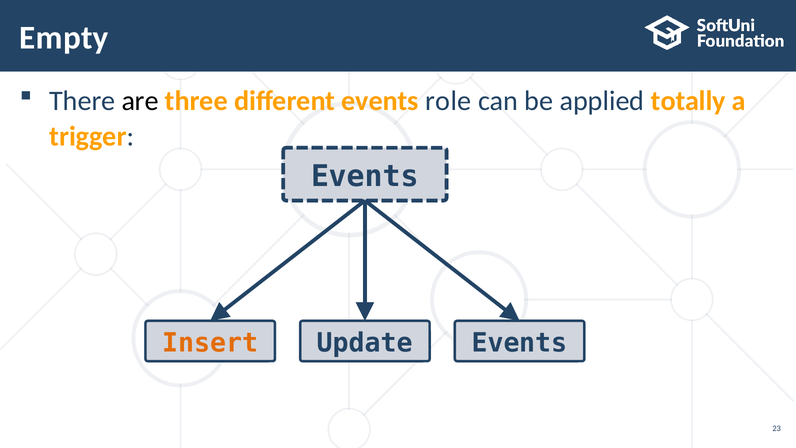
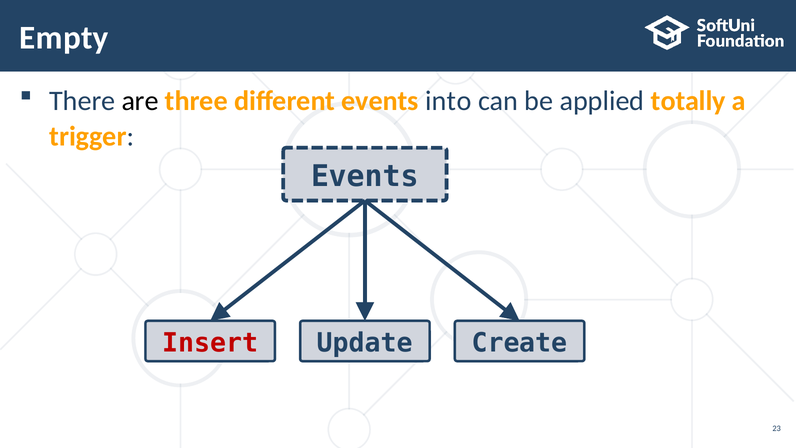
role: role -> into (448, 101)
Insert colour: orange -> red (210, 343)
Update Events: Events -> Create (520, 343)
